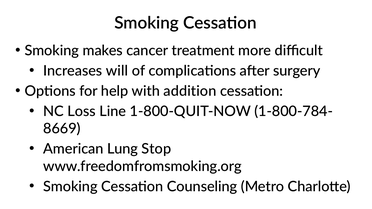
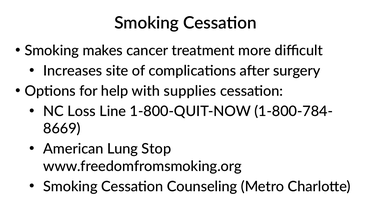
will: will -> site (117, 71)
addition: addition -> supplies (190, 91)
